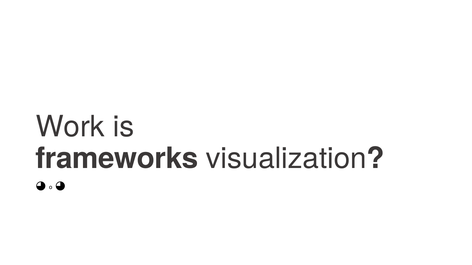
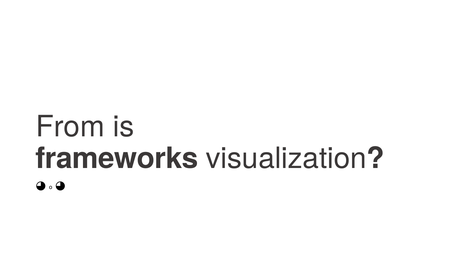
Work: Work -> From (70, 127)
